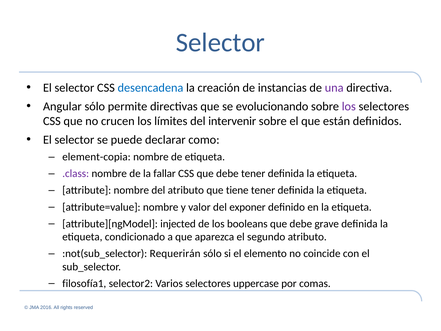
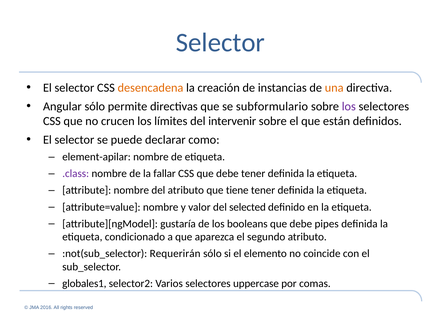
desencadena colour: blue -> orange (150, 88)
una colour: purple -> orange (334, 88)
evolucionando: evolucionando -> subformulario (272, 106)
element-copia: element-copia -> element-apilar (97, 157)
exponer: exponer -> selected (248, 207)
injected: injected -> gustaría (178, 224)
grave: grave -> pipes (327, 224)
filosofía1: filosofía1 -> globales1 (84, 283)
